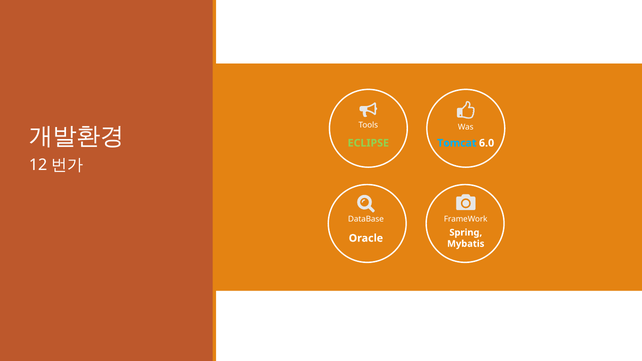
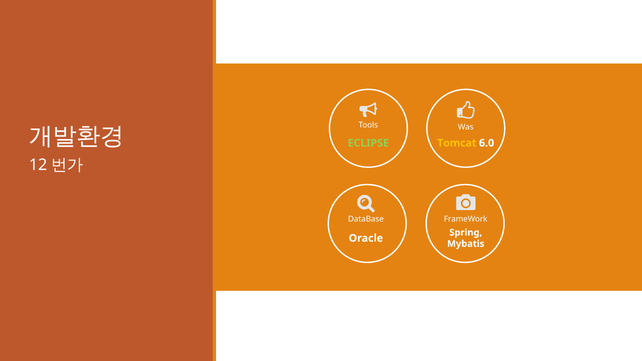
Tomcat colour: light blue -> yellow (457, 143)
